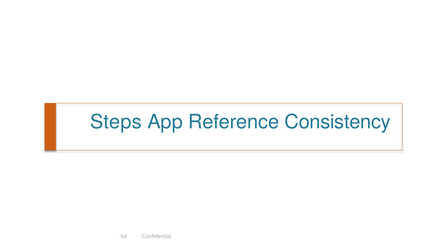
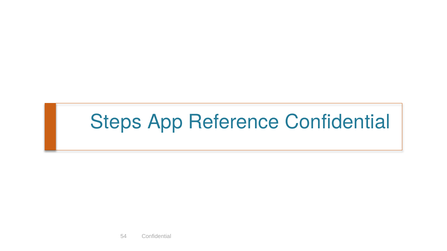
Reference Consistency: Consistency -> Confidential (338, 122)
